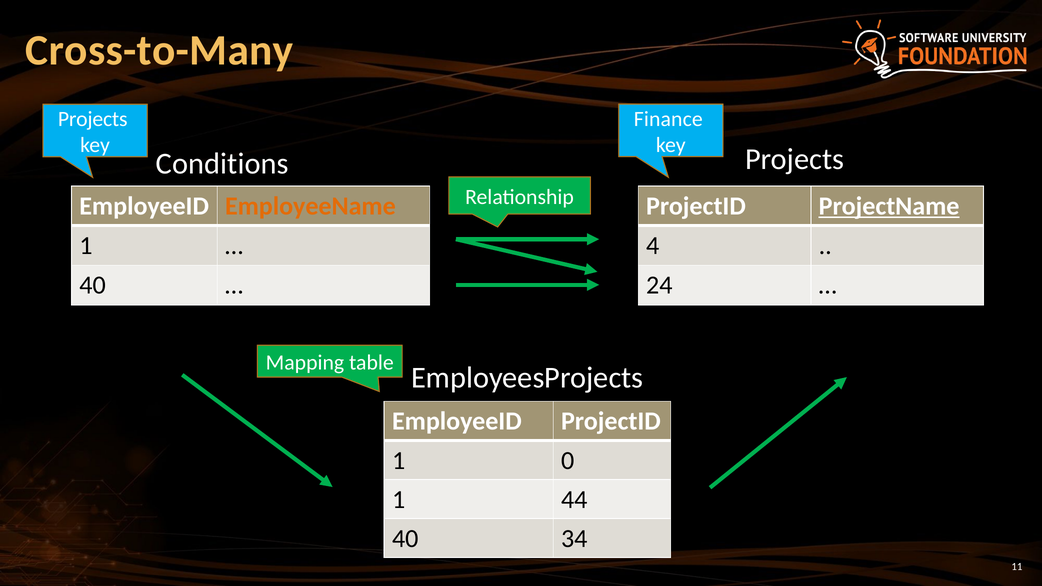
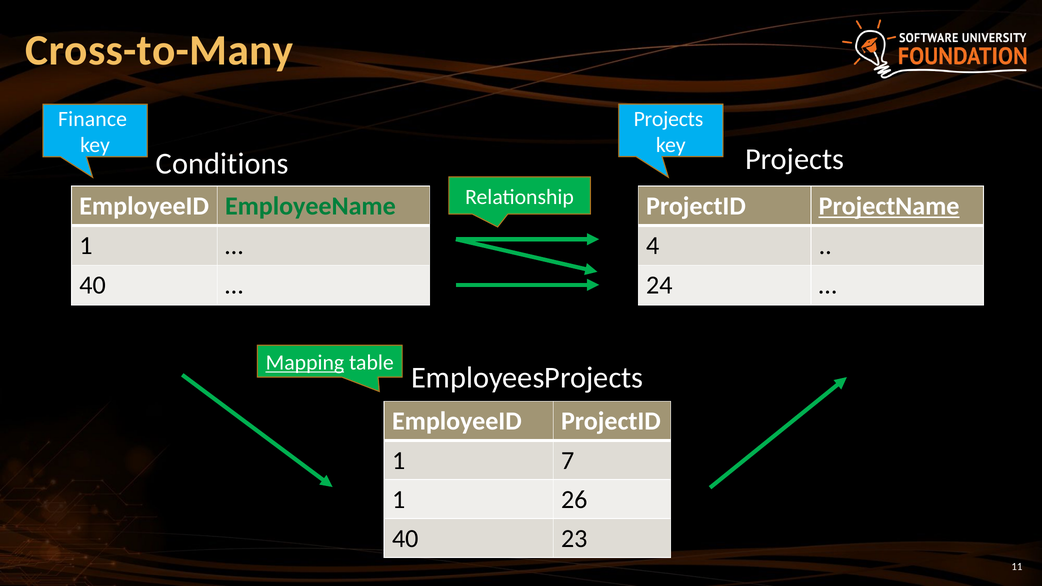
Finance: Finance -> Projects (668, 119)
Projects: Projects -> Finance (93, 119)
EmployeeName colour: orange -> green (310, 206)
Mapping underline: none -> present (305, 363)
0: 0 -> 7 (568, 461)
44: 44 -> 26 (574, 500)
34: 34 -> 23 (574, 539)
